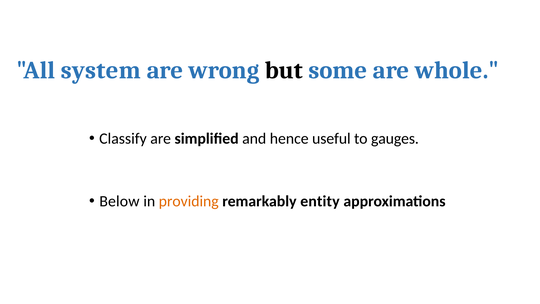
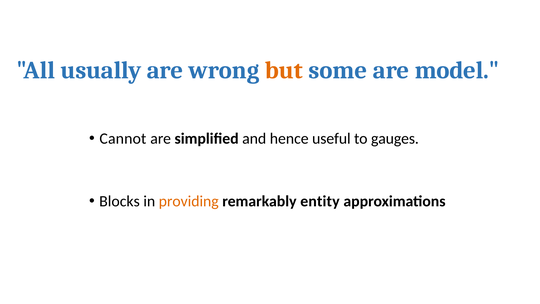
system: system -> usually (101, 70)
but colour: black -> orange (284, 70)
whole: whole -> model (457, 70)
Classify: Classify -> Cannot (123, 139)
Below: Below -> Blocks (120, 201)
